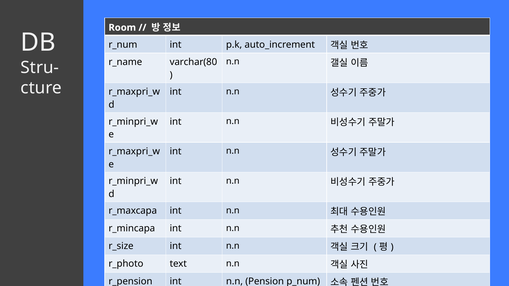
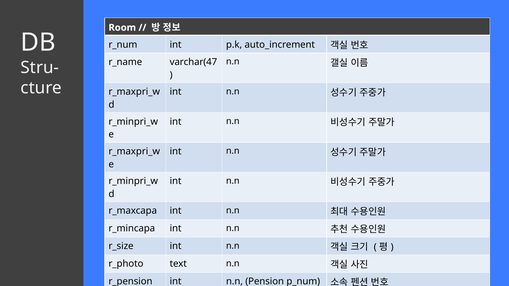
varchar(80: varchar(80 -> varchar(47 (193, 62)
